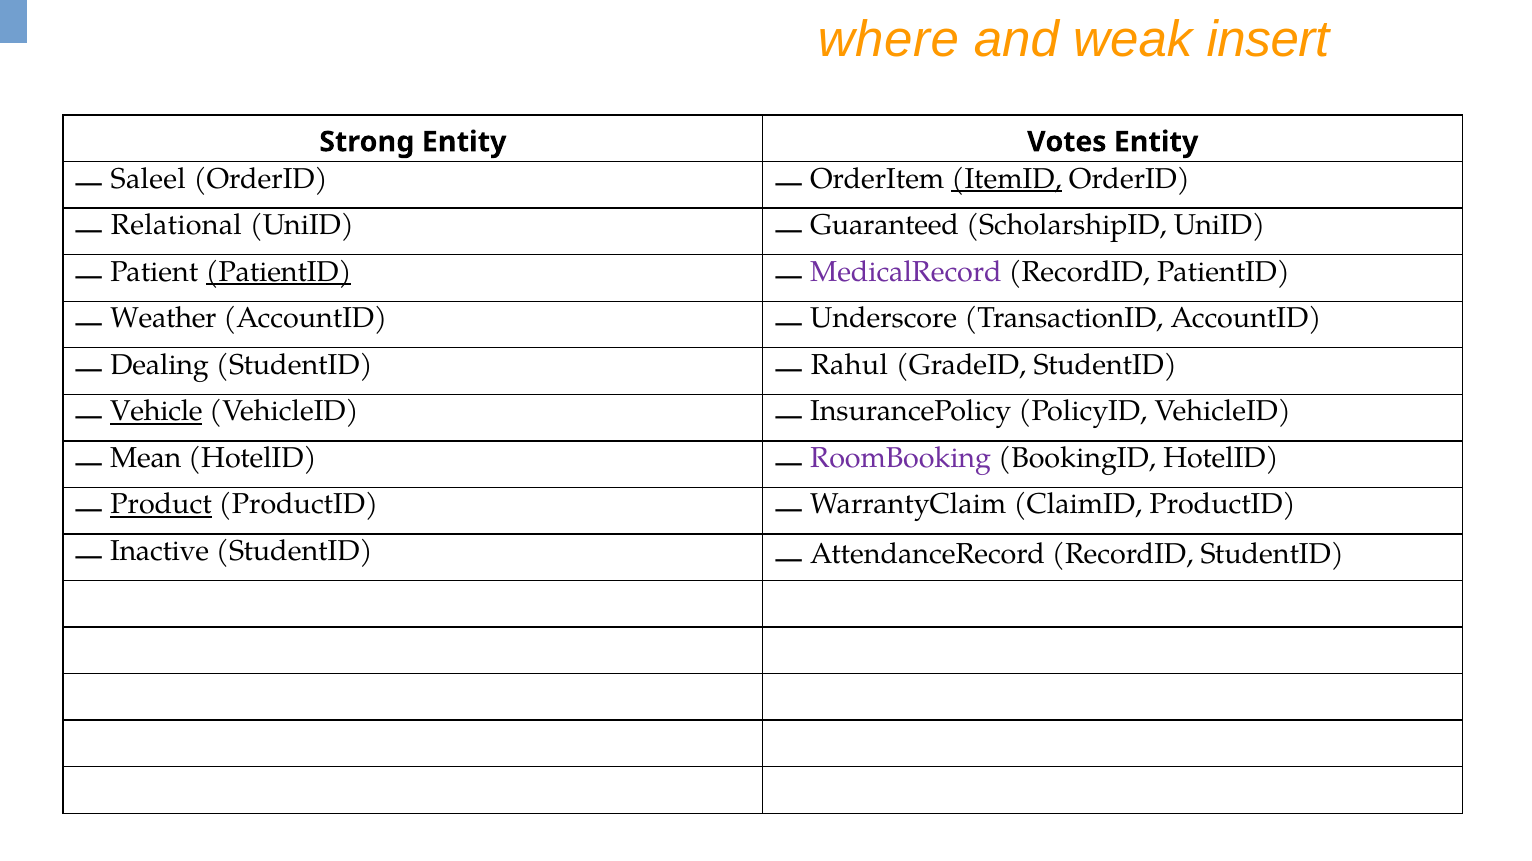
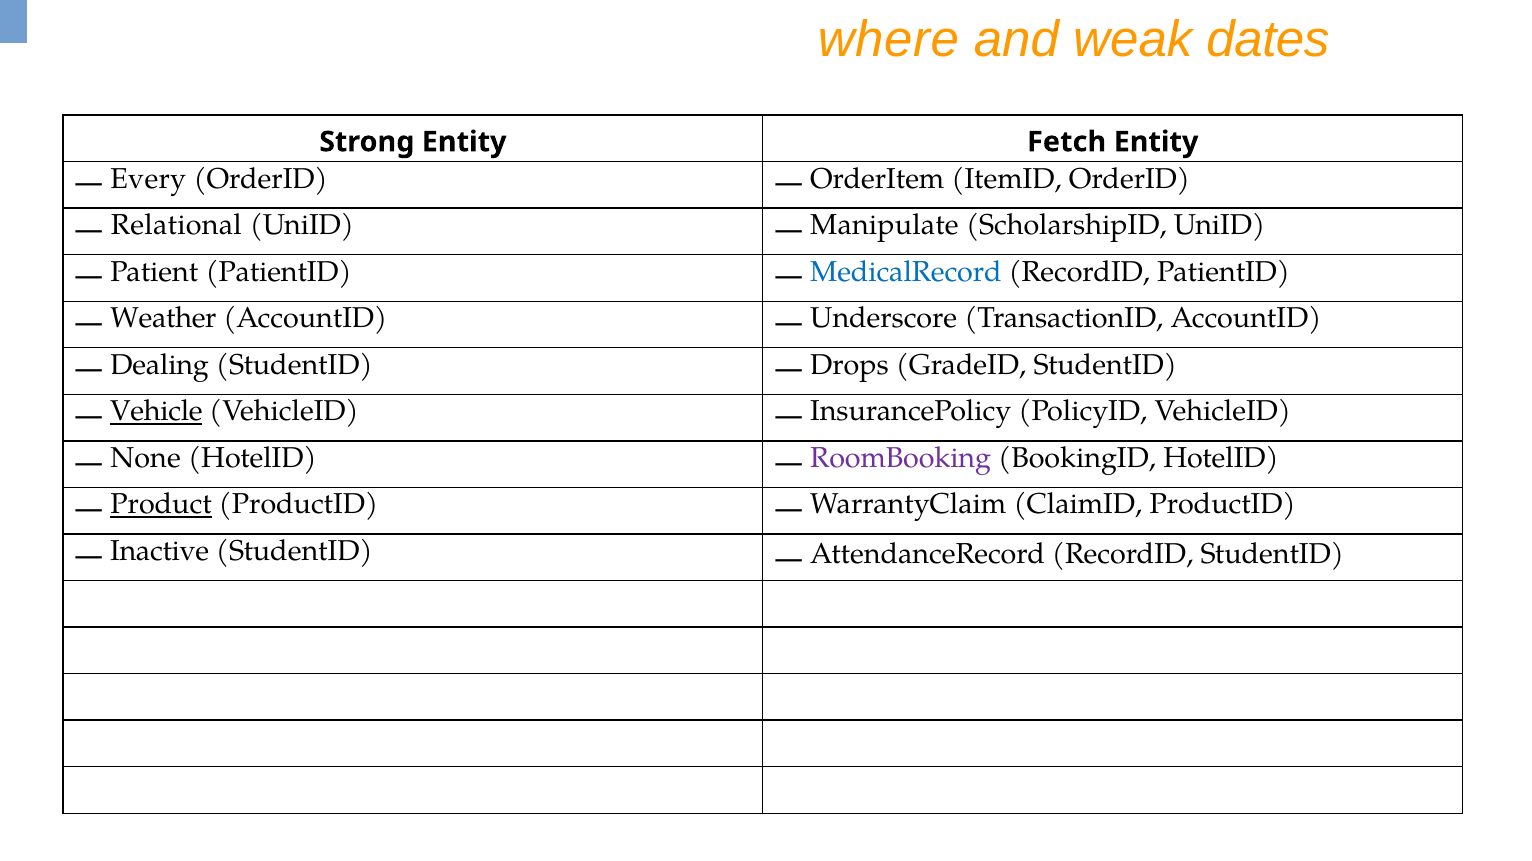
insert: insert -> dates (1268, 40)
Votes: Votes -> Fetch (1067, 142)
Saleel: Saleel -> Every (148, 179)
ItemID underline: present -> none (1007, 179)
Guaranteed: Guaranteed -> Manipulate (884, 225)
PatientID underline: present -> none (279, 272)
MedicalRecord colour: purple -> blue (906, 272)
Rahul: Rahul -> Drops (849, 365)
Mean: Mean -> None (146, 458)
